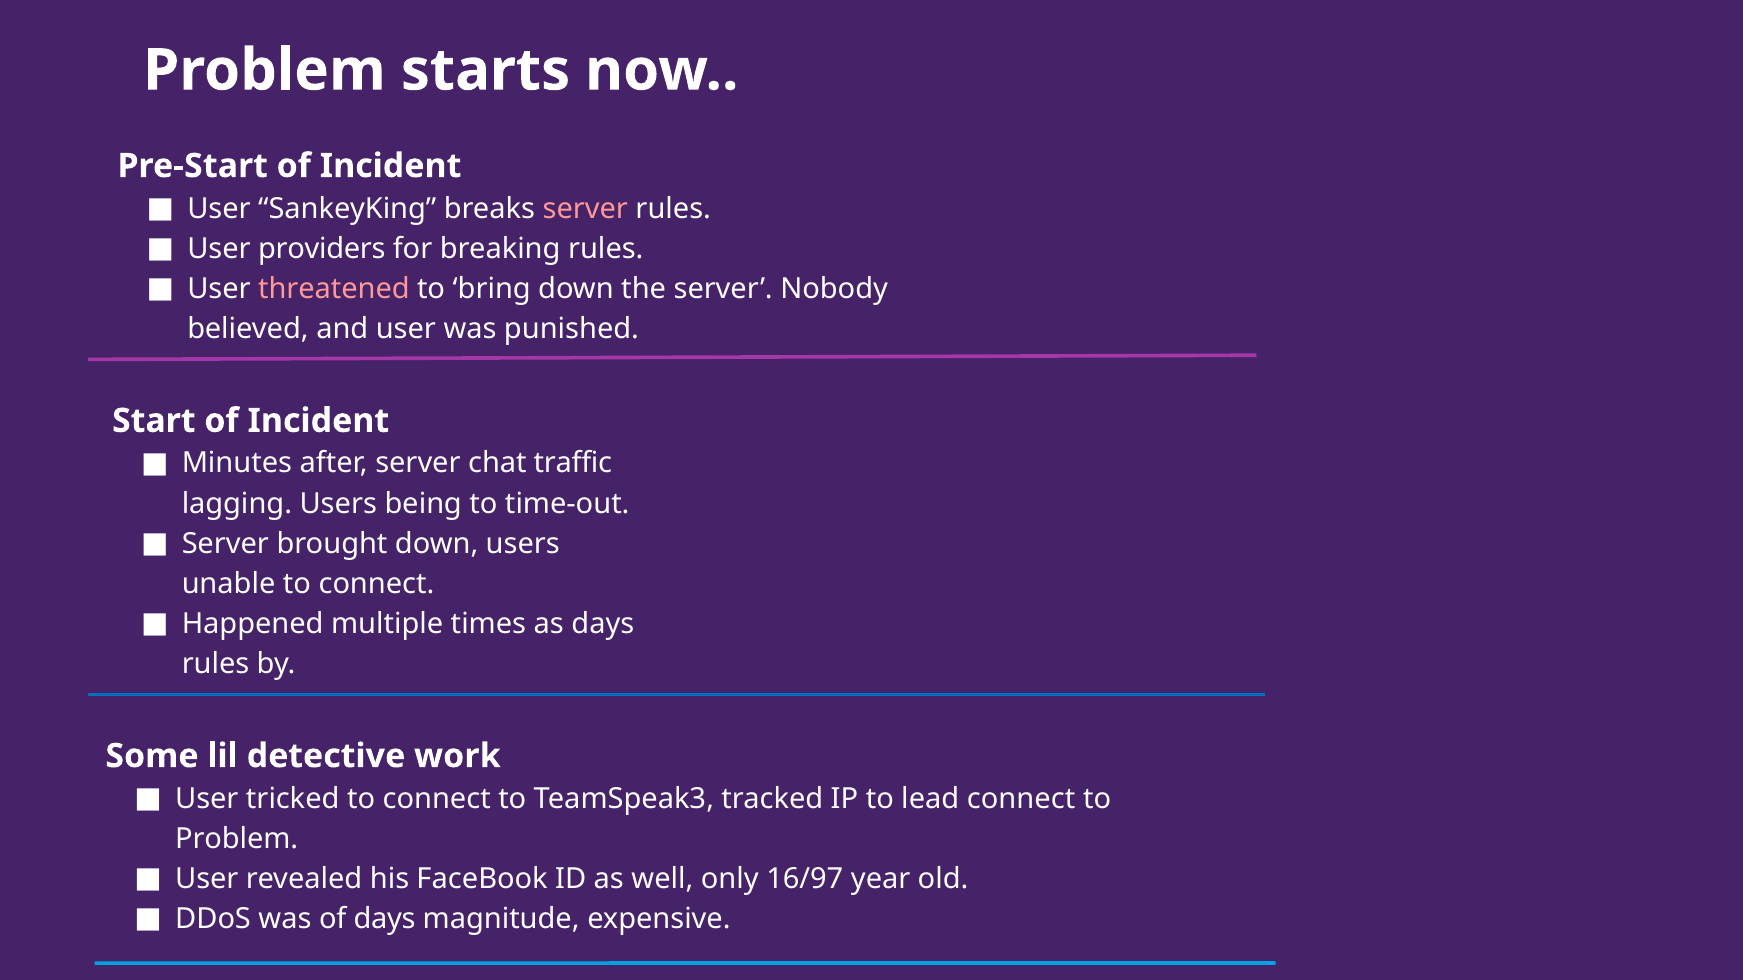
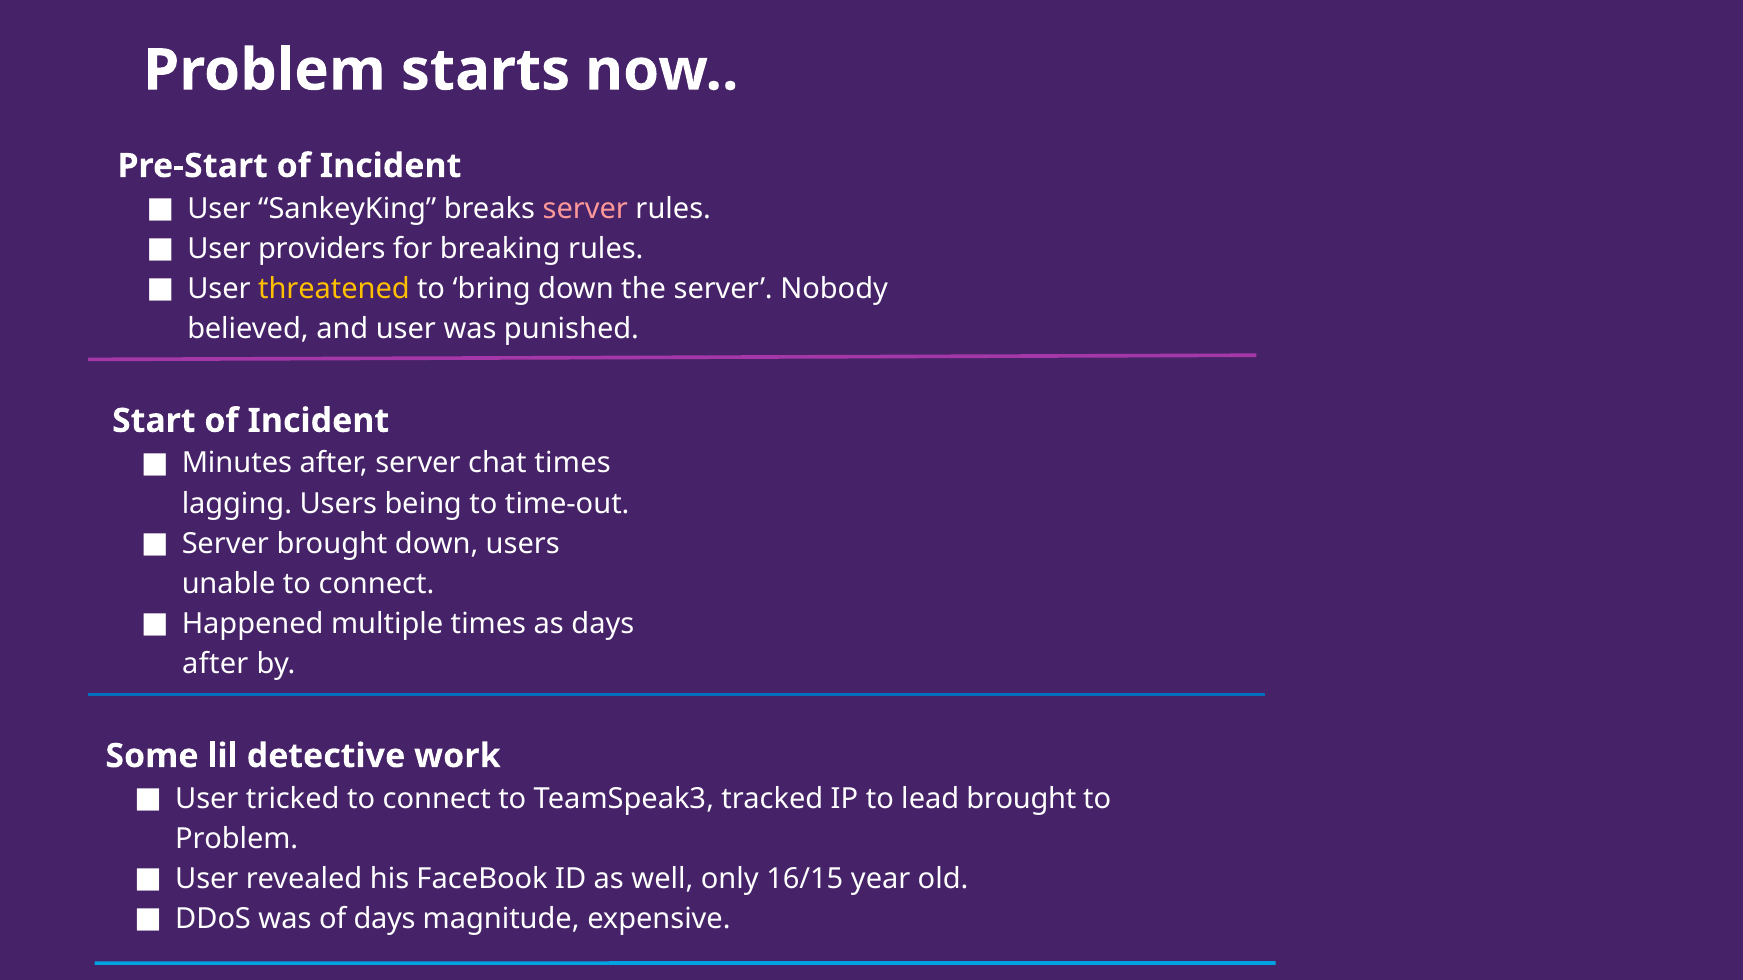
threatened colour: pink -> yellow (334, 289)
chat traffic: traffic -> times (573, 464)
rules: rules -> after (215, 664)
lead connect: connect -> brought (1021, 799)
16/97: 16/97 -> 16/15 (805, 879)
